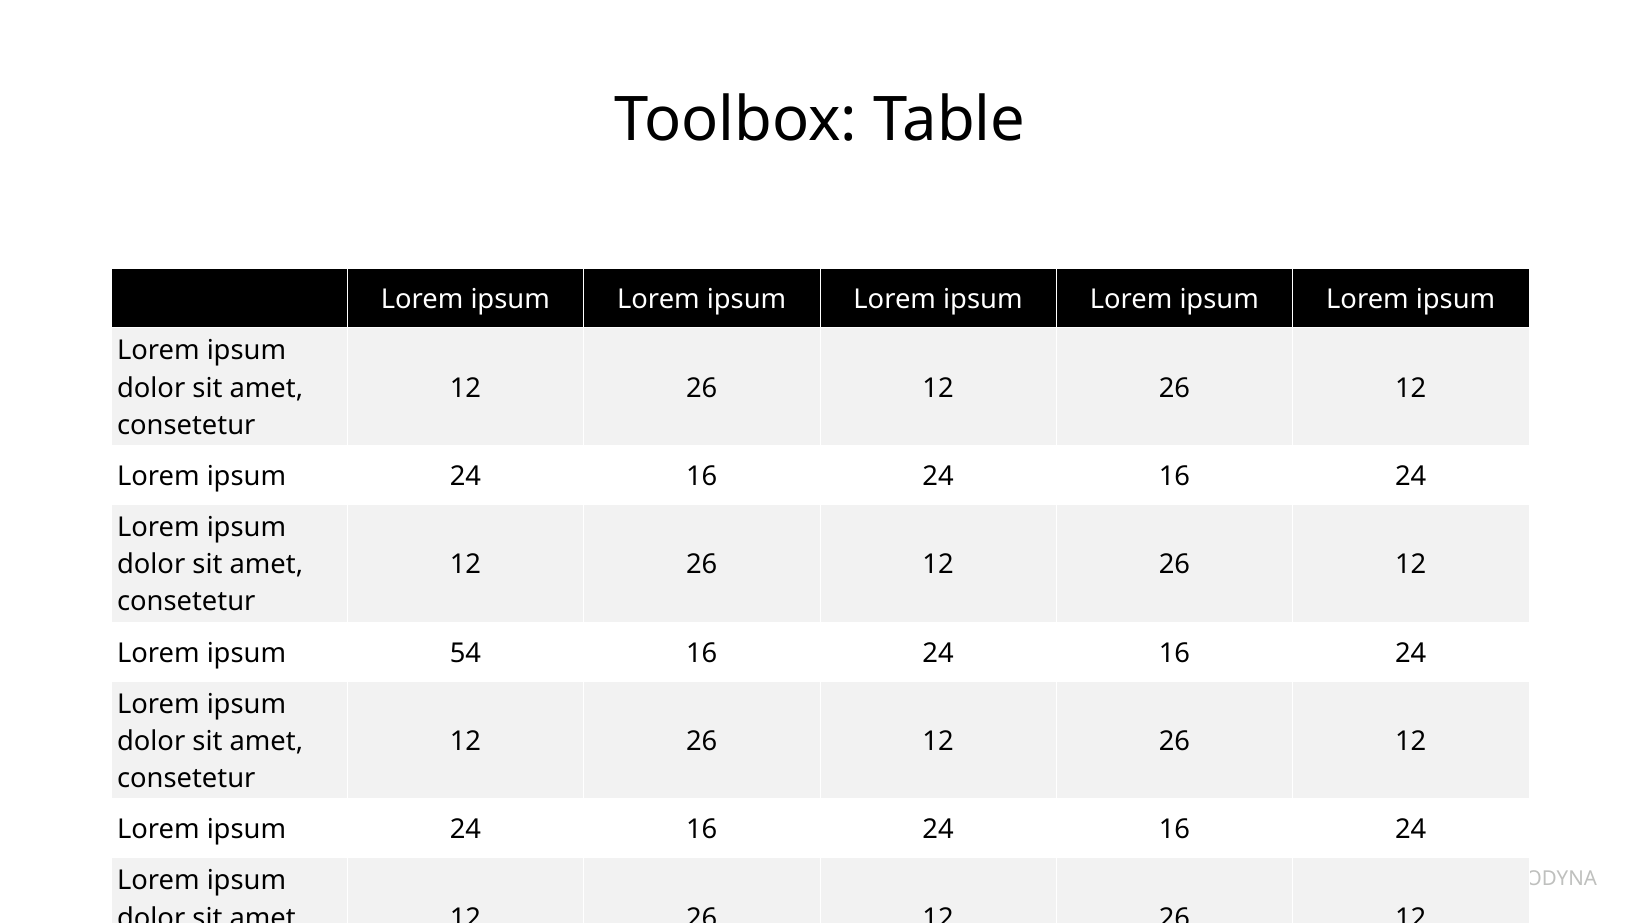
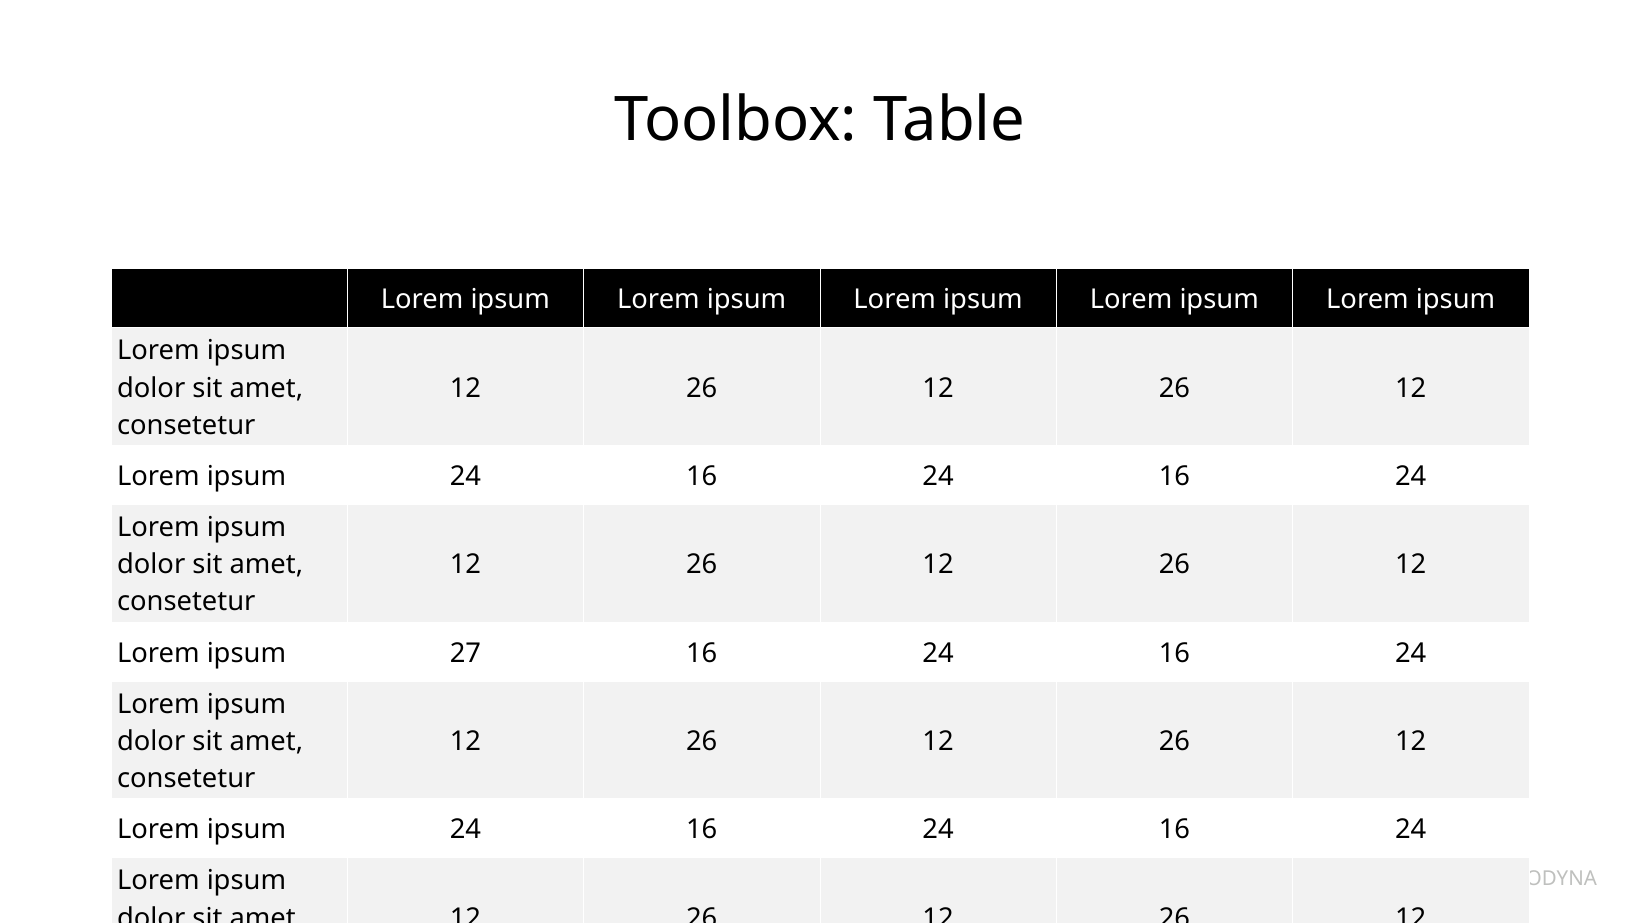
54: 54 -> 27 (465, 653)
